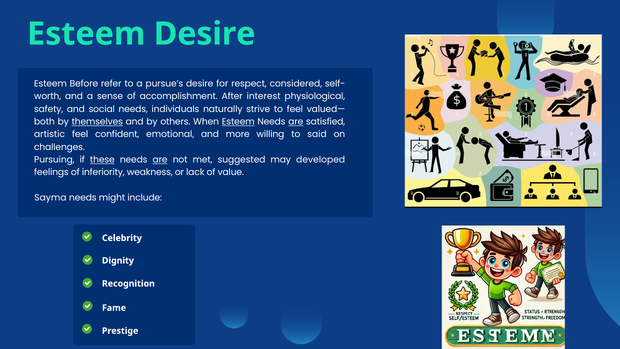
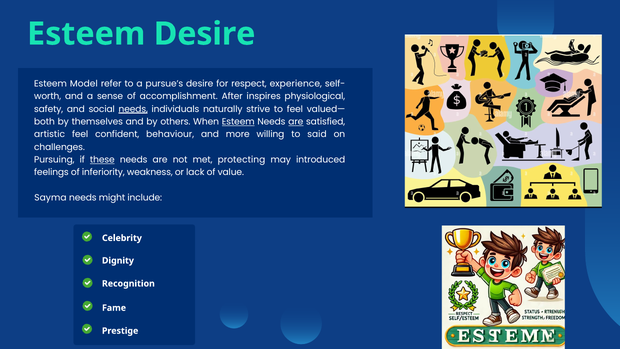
Before: Before -> Model (84, 84)
considered: considered -> experience (296, 84)
interest: interest -> inspires (264, 96)
needs underline: none -> present (133, 109)
themselves underline: present -> none (97, 122)
emotional: emotional -> behaviour (170, 134)
are underline: present -> none (160, 160)
suggested: suggested -> protecting (241, 160)
developed: developed -> introduced (321, 160)
